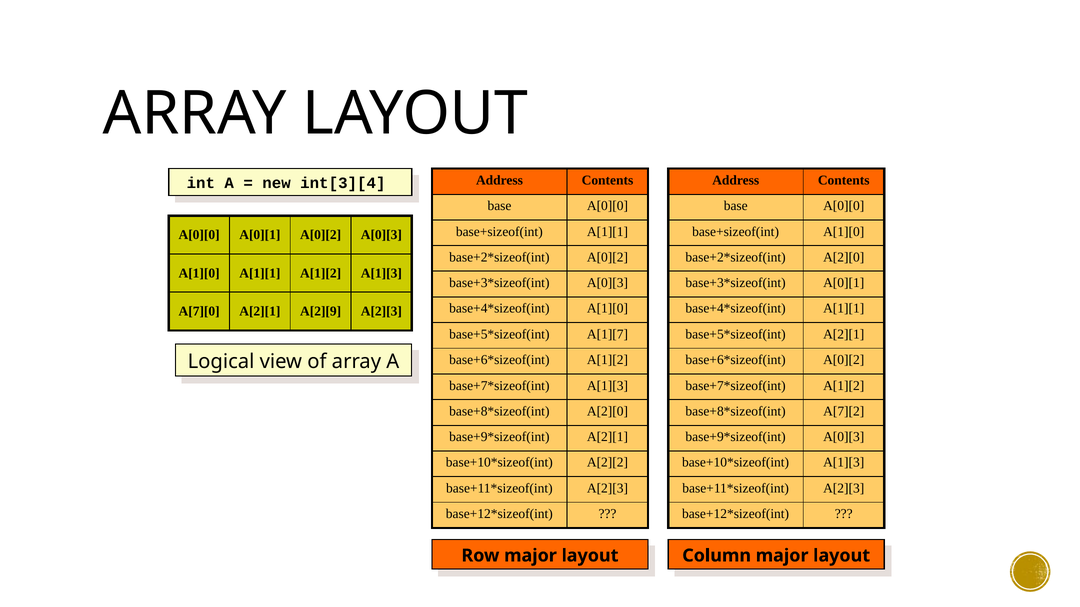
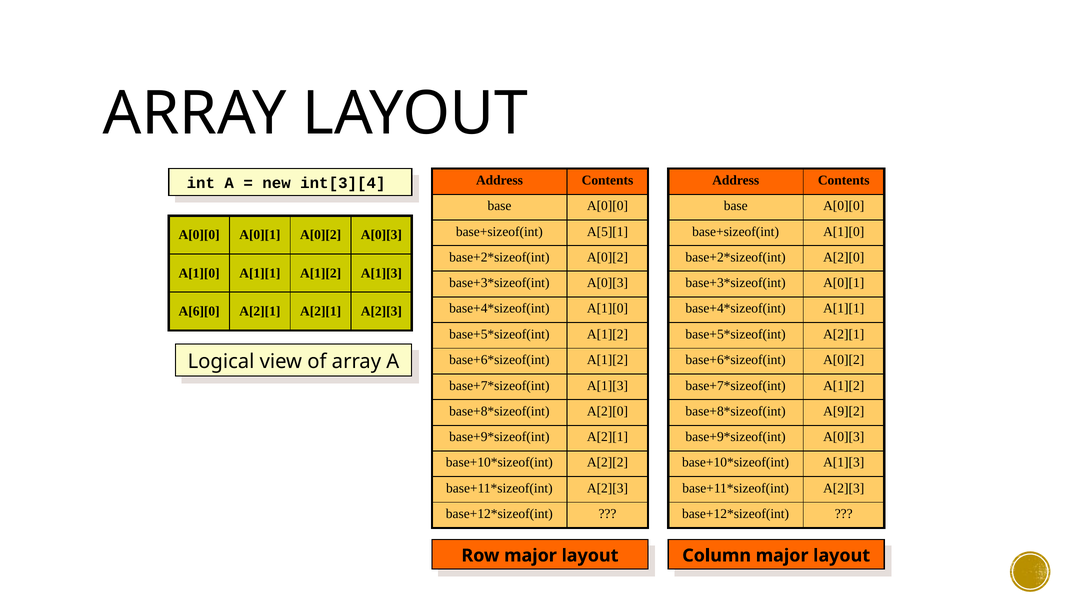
base+sizeof(int A[1][1: A[1][1 -> A[5][1 (608, 232)
A[7][0: A[7][0 -> A[6][0 (199, 312)
A[2][1 A[2][9: A[2][9 -> A[2][1 (321, 312)
A[1][7: A[1][7 -> A[1][2 (608, 334)
A[7][2: A[7][2 -> A[9][2 (844, 412)
